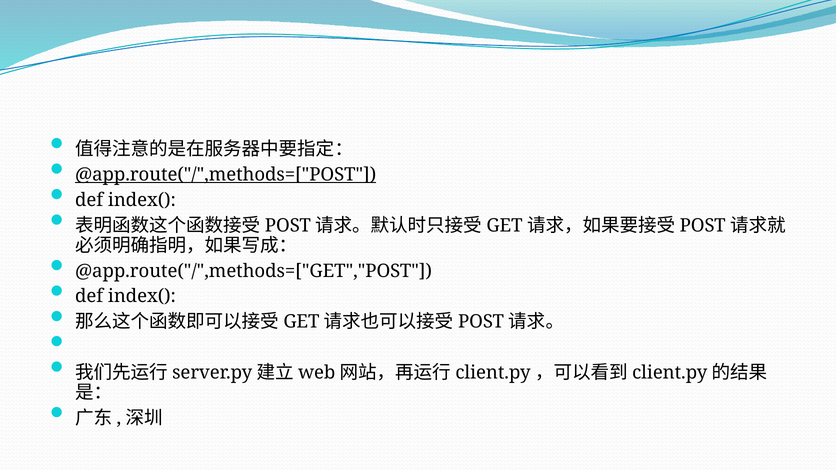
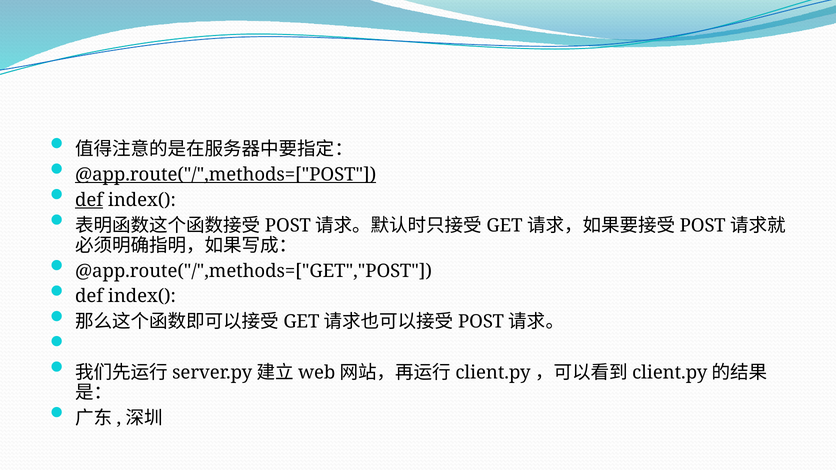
def underline: none -> present (89, 200)
